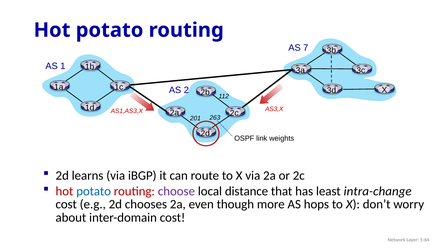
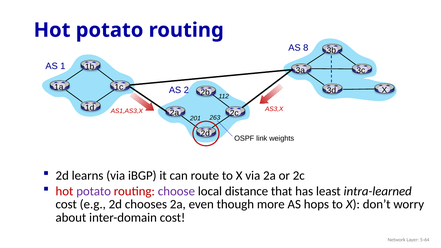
7: 7 -> 8 (306, 48)
potato colour: blue -> purple (94, 191)
intra-change: intra-change -> intra-learned (378, 191)
